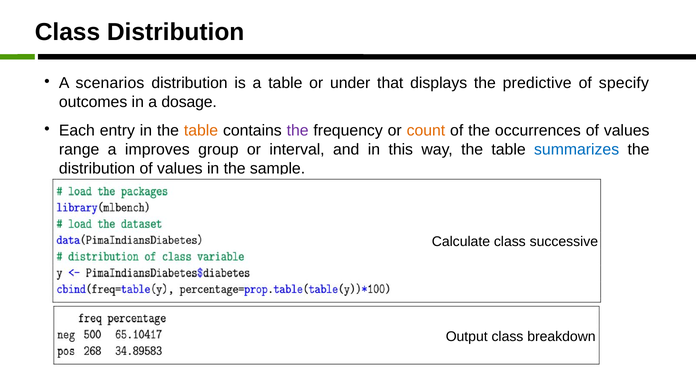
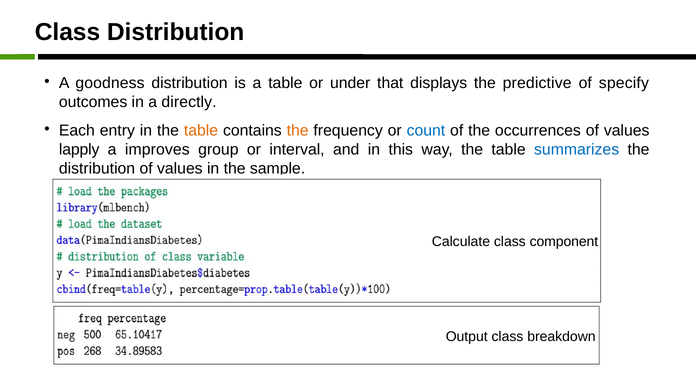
scenarios: scenarios -> goodness (110, 83)
dosage: dosage -> directly (189, 102)
the colour: purple -> orange (298, 131)
count colour: orange -> blue (426, 131)
range: range -> lapply (79, 150)
successive: successive -> component (564, 242)
